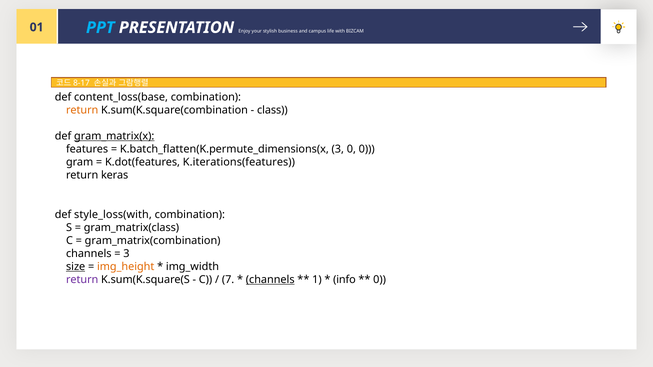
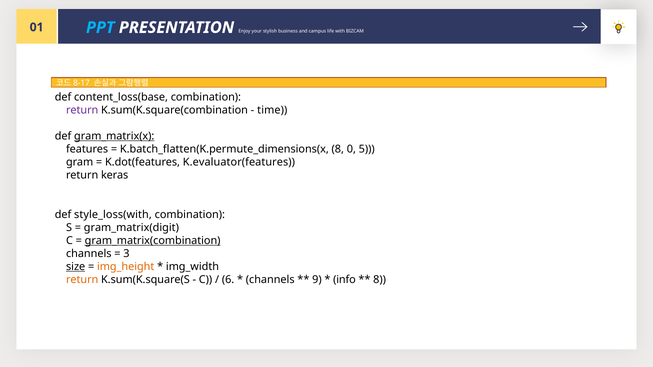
return colour: orange -> purple (82, 110)
class: class -> time (272, 110)
K.batch_flatten(K.permute_dimensions(x 3: 3 -> 8 (338, 149)
0 0: 0 -> 5 (367, 149)
K.iterations(features: K.iterations(features -> K.evaluator(features (239, 162)
gram_matrix(class: gram_matrix(class -> gram_matrix(digit (131, 228)
gram_matrix(combination underline: none -> present (153, 241)
return colour: purple -> orange (82, 280)
7: 7 -> 6 (228, 280)
channels underline: present -> none (270, 280)
1: 1 -> 9 (317, 280)
0: 0 -> 8 (380, 280)
